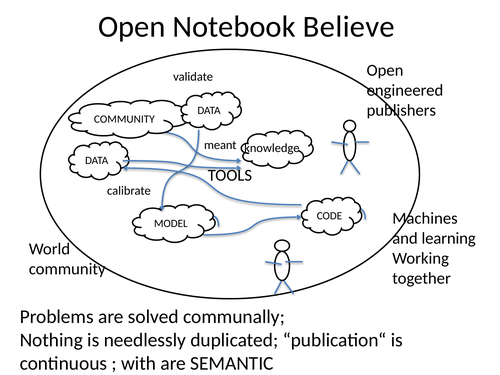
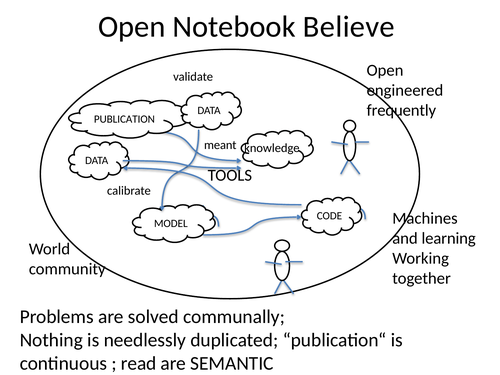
publishers: publishers -> frequently (401, 110)
COMMUNITY: COMMUNITY -> PUBLICATION (124, 119)
with: with -> read (139, 363)
